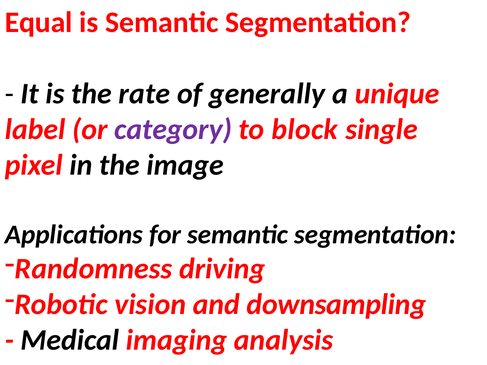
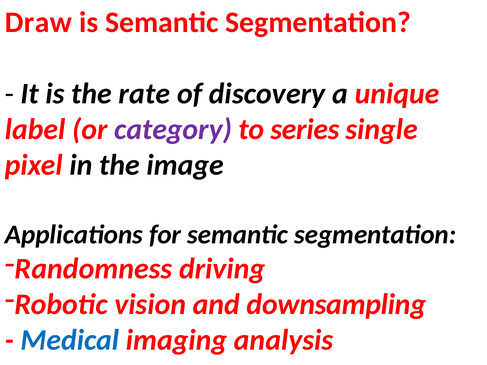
Equal: Equal -> Draw (38, 22)
generally: generally -> discovery (267, 94)
block: block -> series (305, 129)
Medical colour: black -> blue (70, 340)
